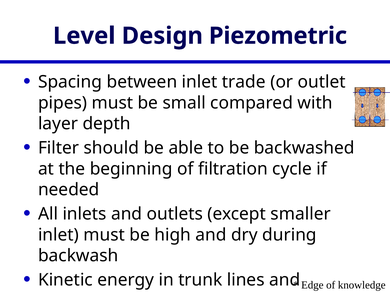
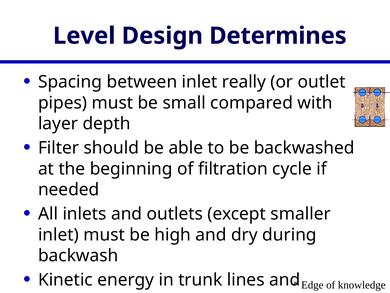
Piezometric: Piezometric -> Determines (278, 36)
trade: trade -> really (244, 82)
